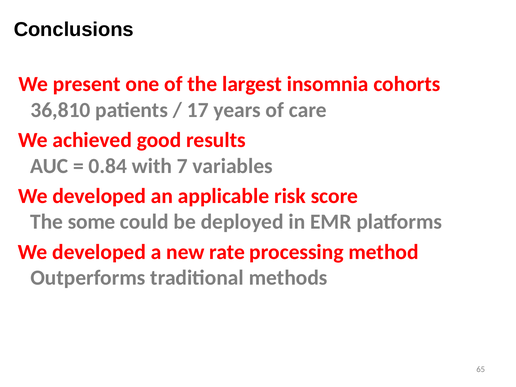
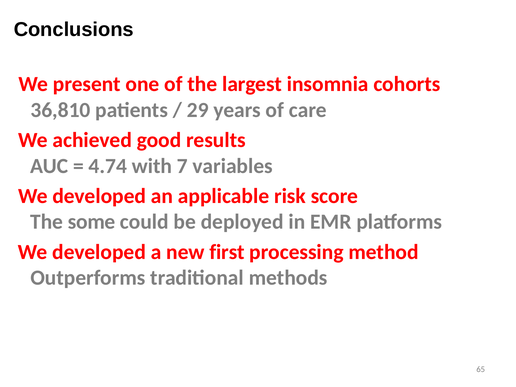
17: 17 -> 29 (198, 110)
0.84: 0.84 -> 4.74 (108, 166)
rate: rate -> first (227, 252)
